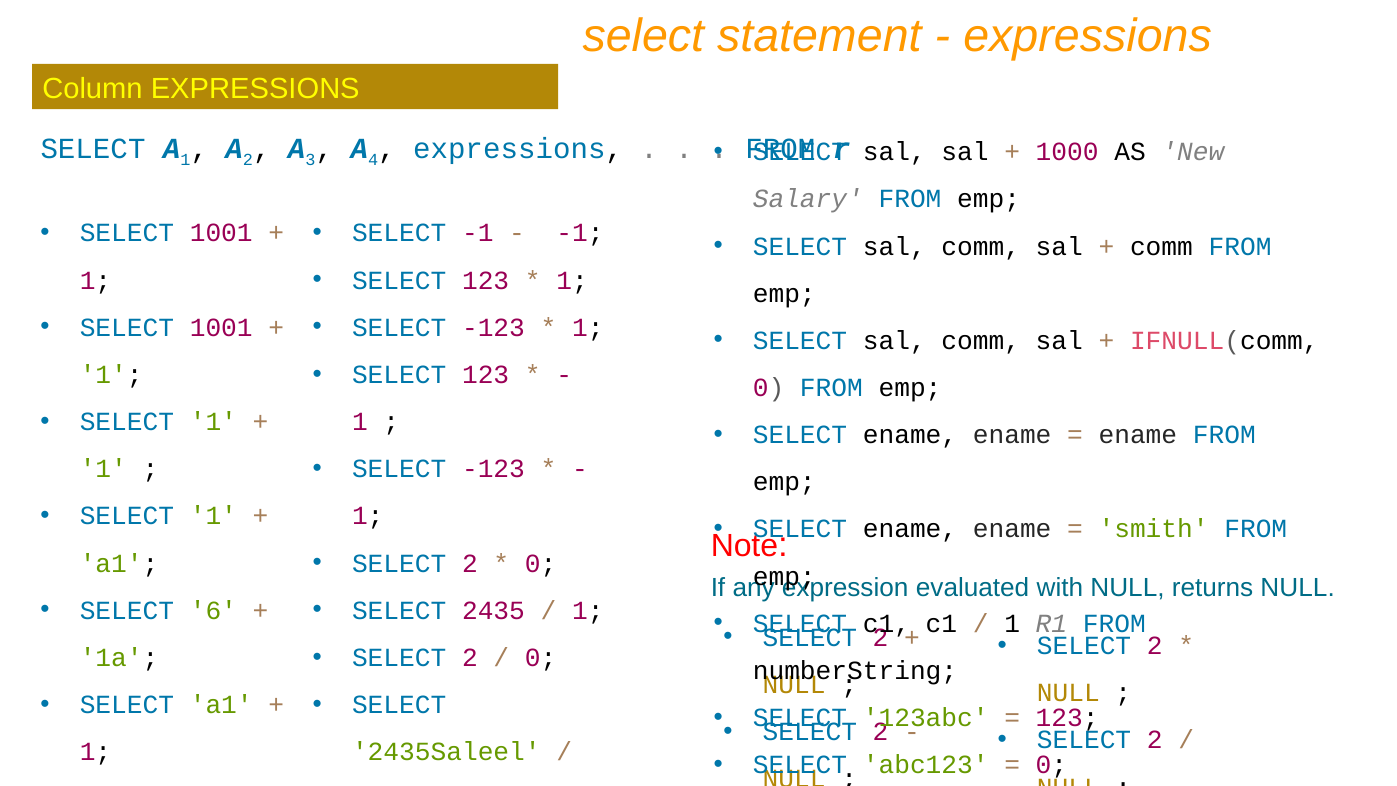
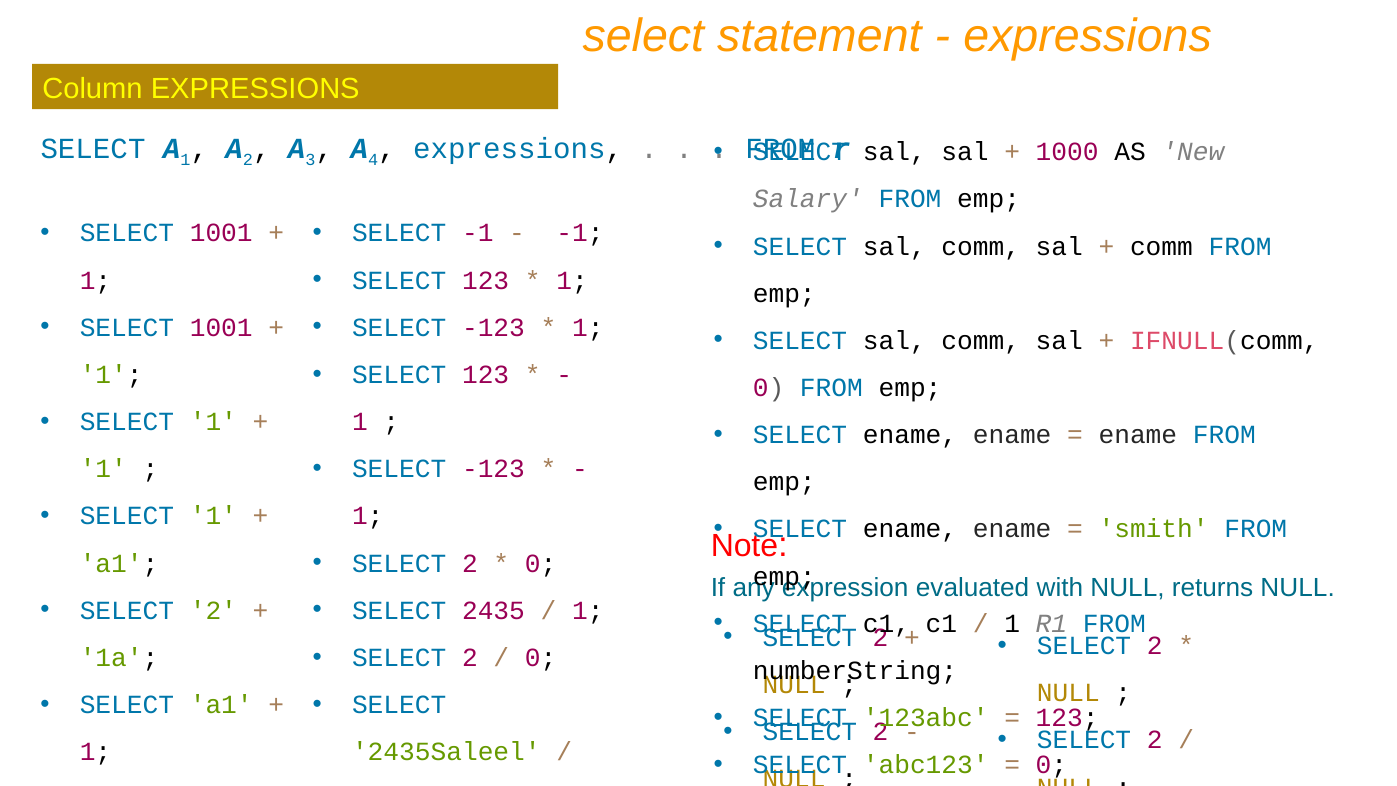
6: 6 -> 2 (213, 610)
